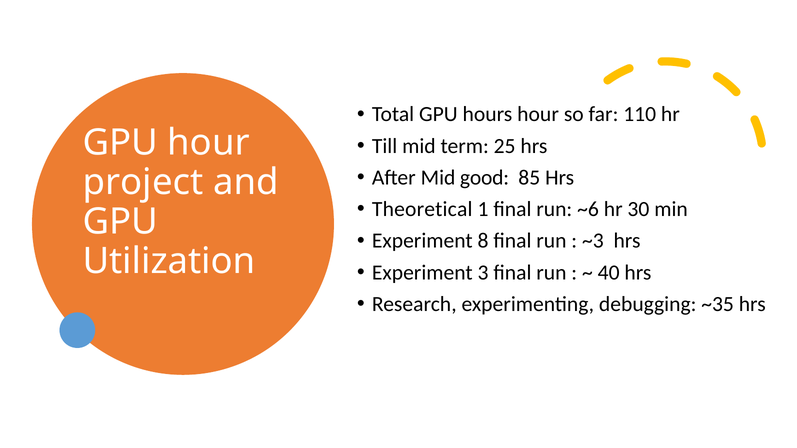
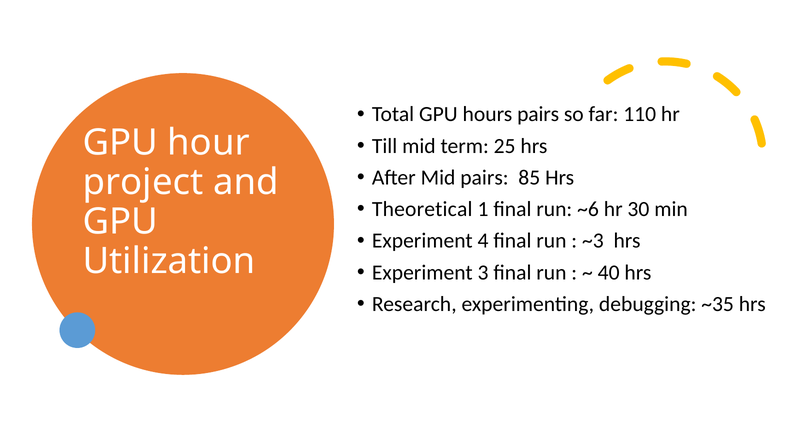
hours hour: hour -> pairs (538, 114)
Mid good: good -> pairs (484, 178)
8: 8 -> 4 (483, 241)
